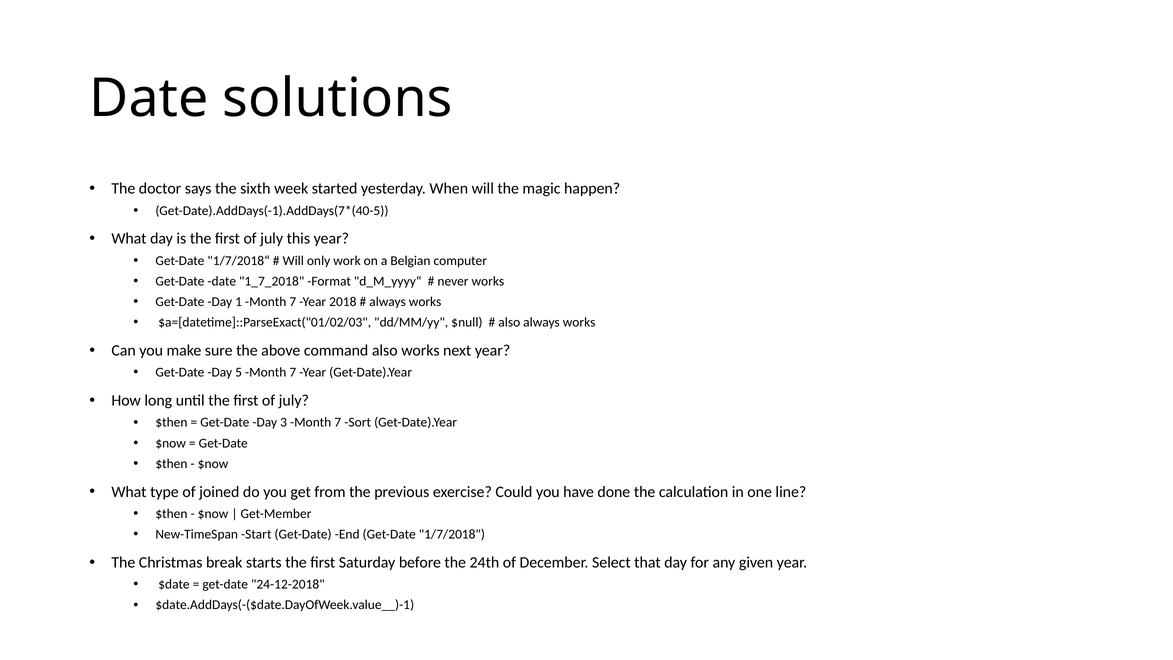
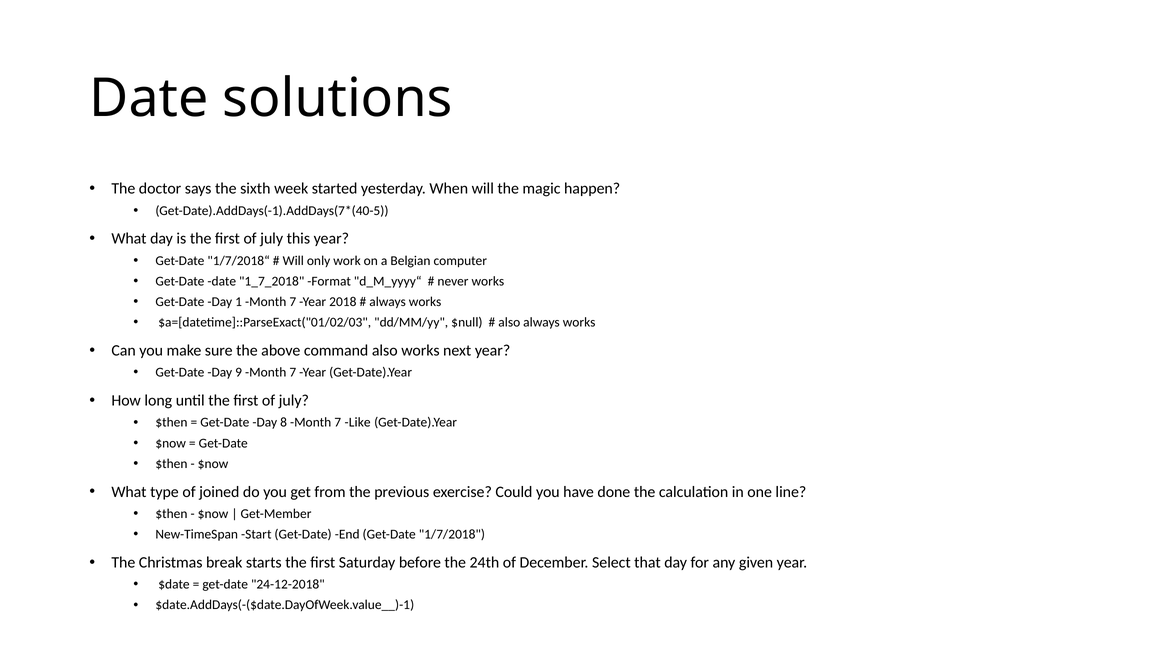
5: 5 -> 9 (239, 372)
3: 3 -> 8 (284, 422)
Sort: Sort -> Like (358, 422)
